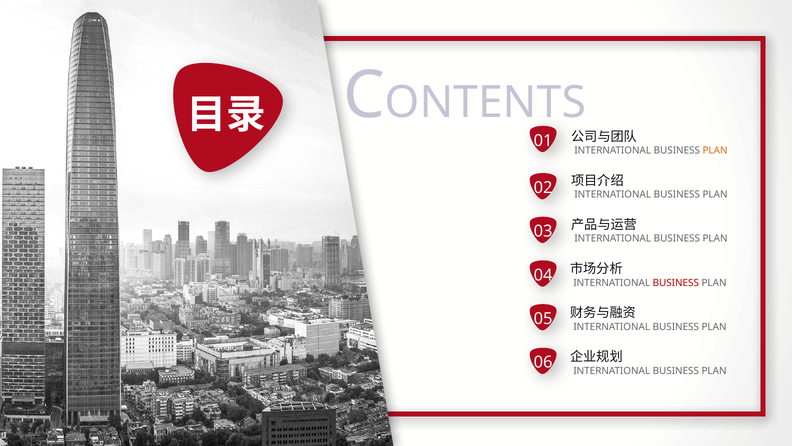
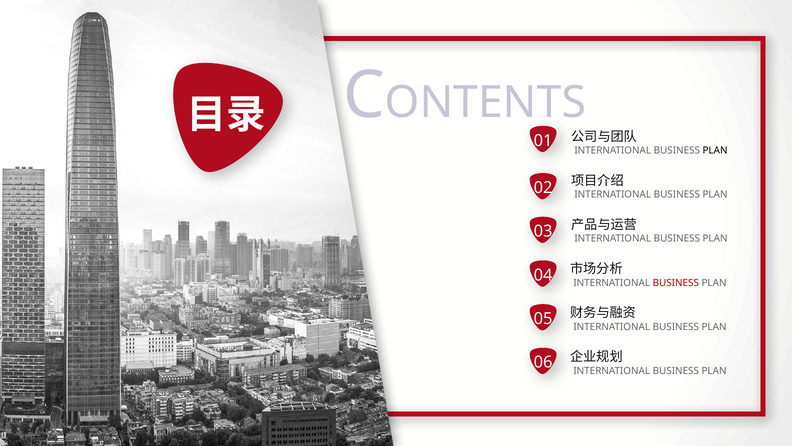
PLAN colour: orange -> black (715, 150)
